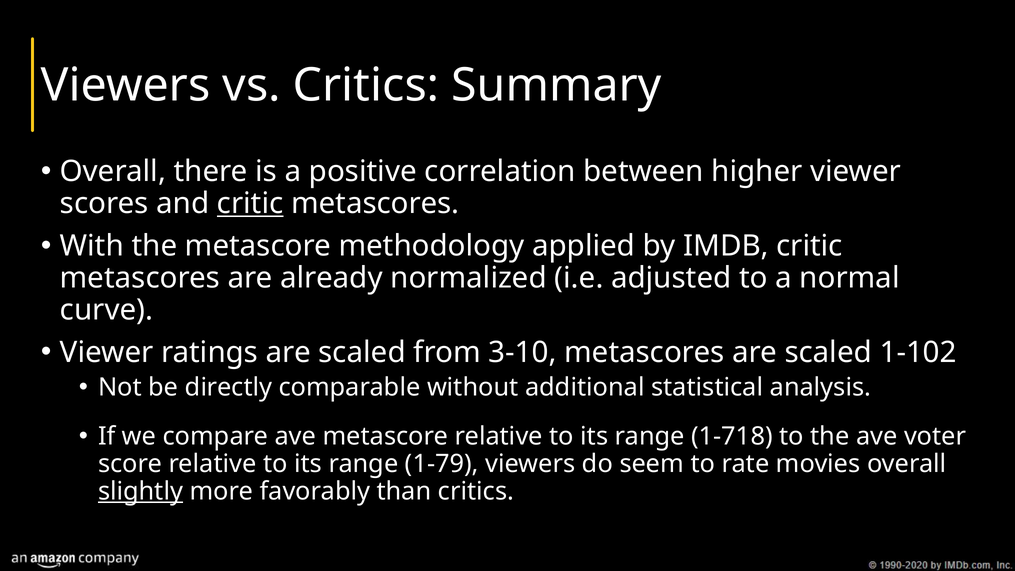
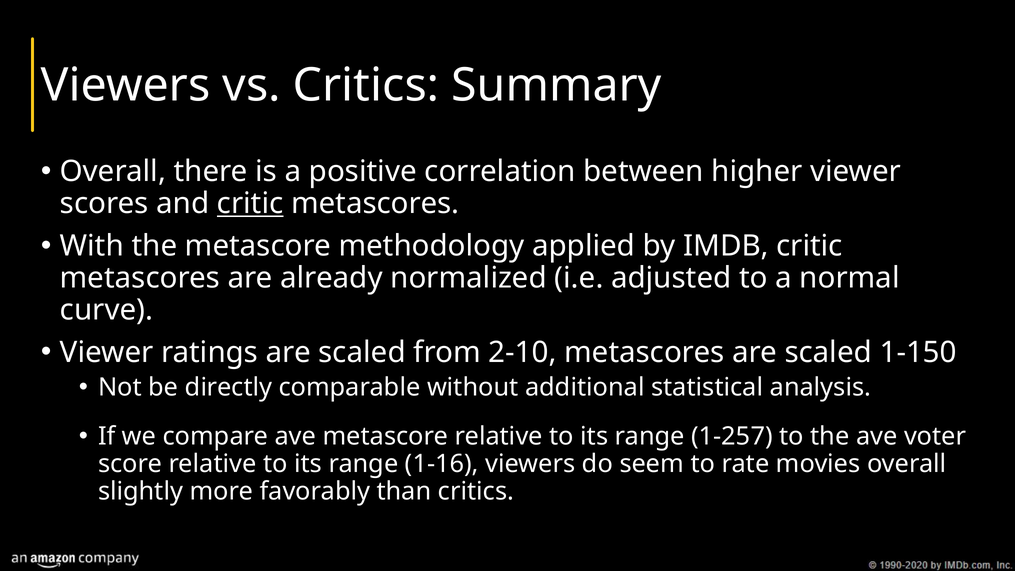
3-10: 3-10 -> 2-10 (522, 352)
1-102: 1-102 -> 1-150 (918, 352)
1-718: 1-718 -> 1-257 (732, 437)
1-79: 1-79 -> 1-16 (442, 464)
slightly underline: present -> none (141, 491)
